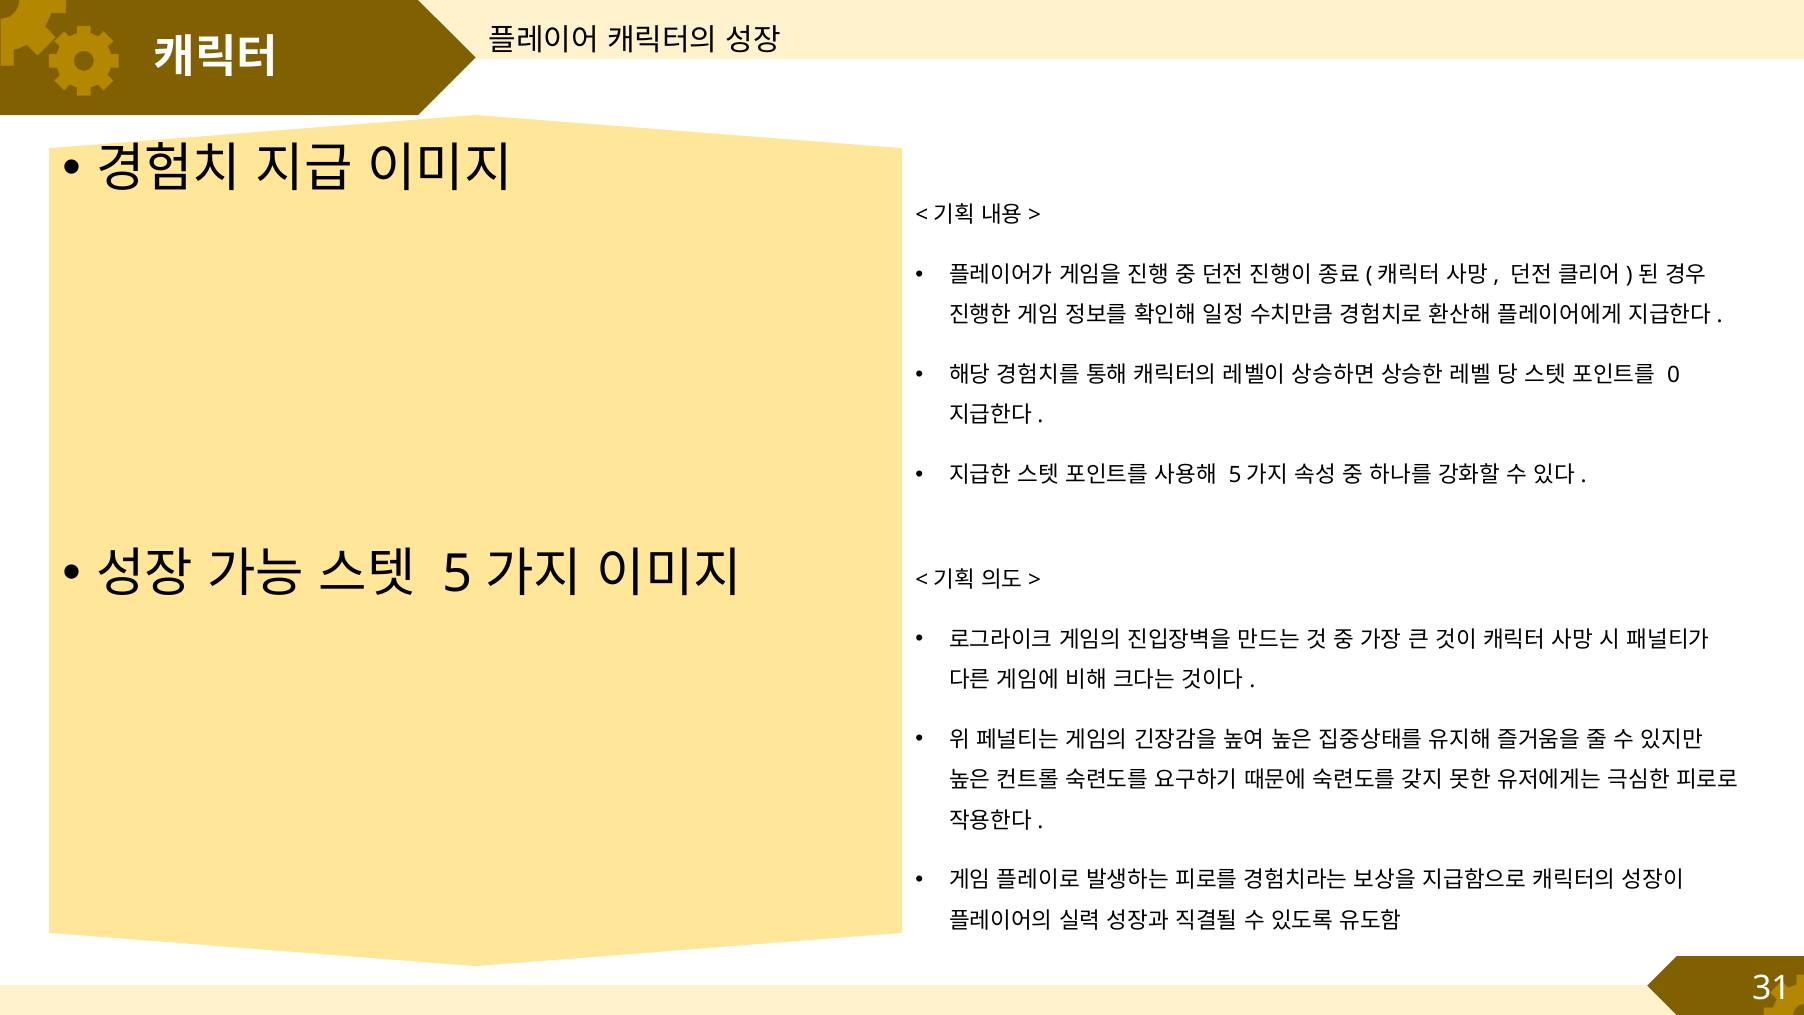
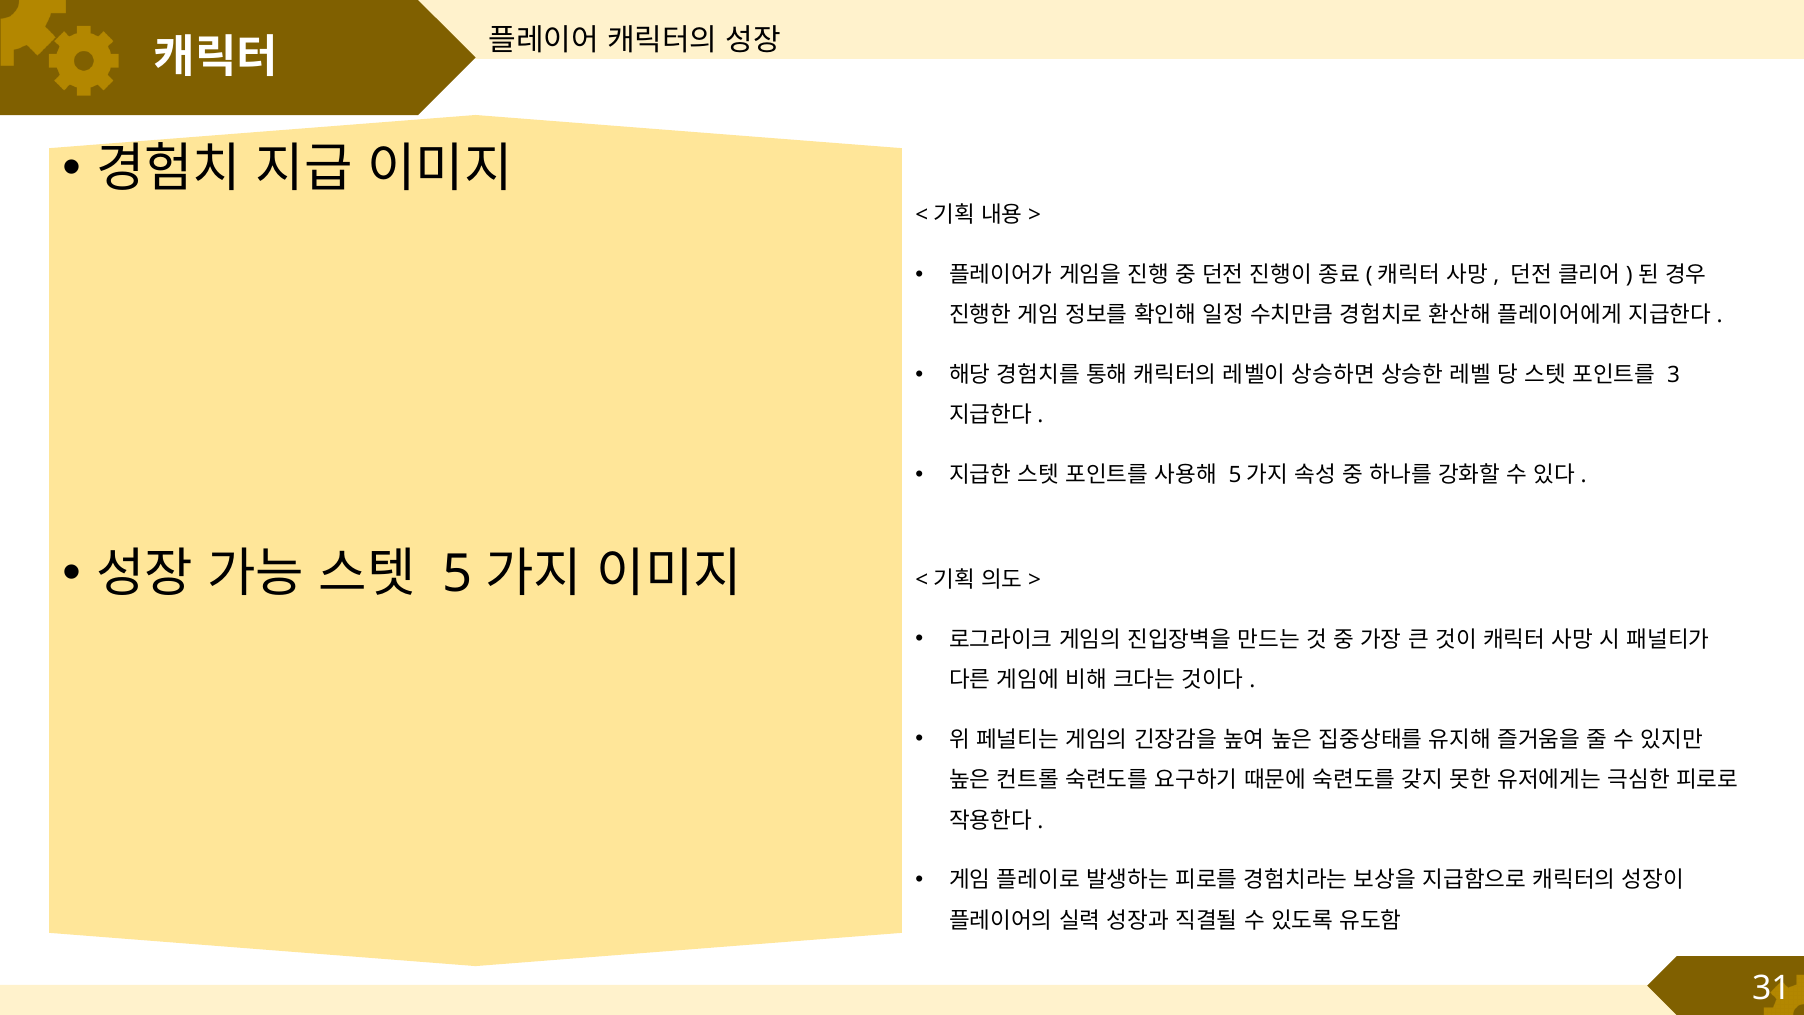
0: 0 -> 3 (1673, 375)
